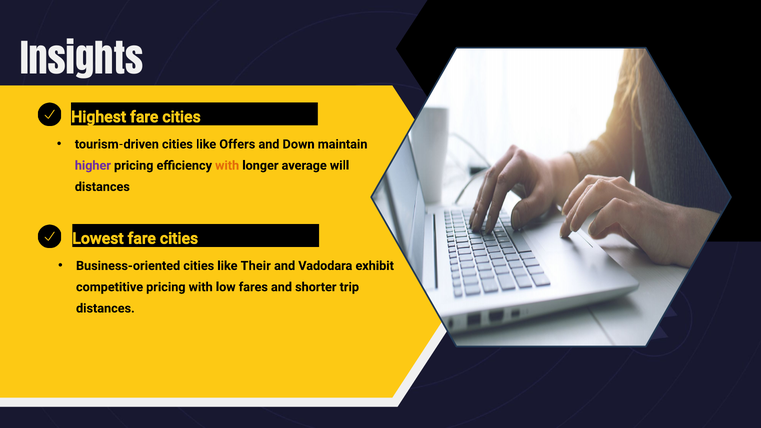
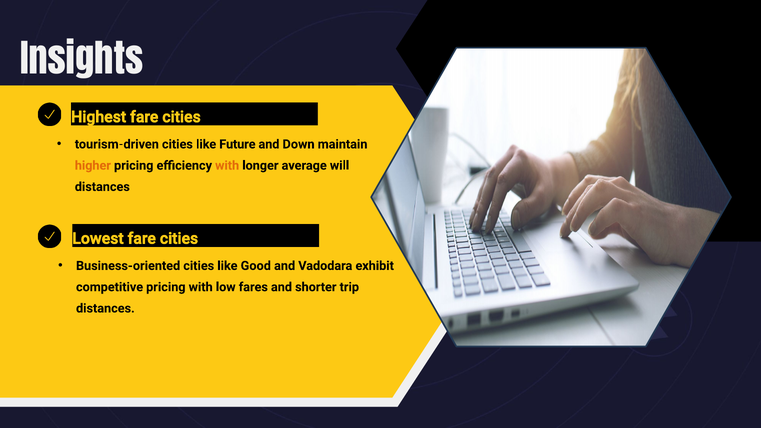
Offers: Offers -> Future (237, 144)
higher colour: purple -> orange (93, 166)
Their: Their -> Good (256, 266)
